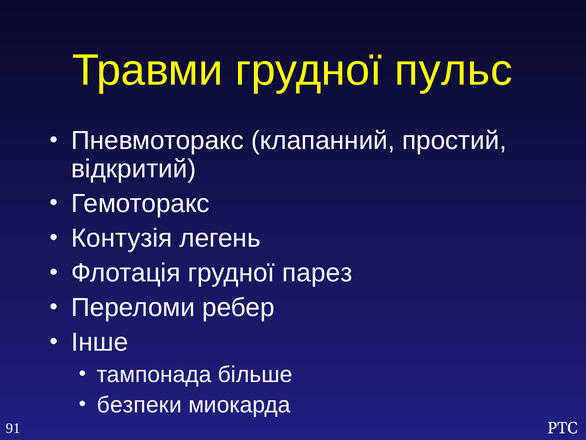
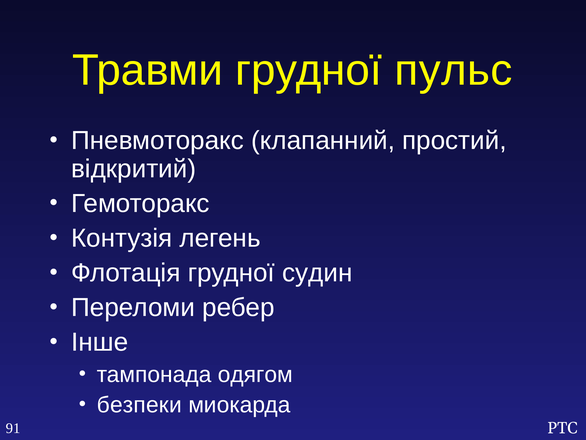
парез: парез -> судин (317, 273)
більше: більше -> одягом (255, 374)
